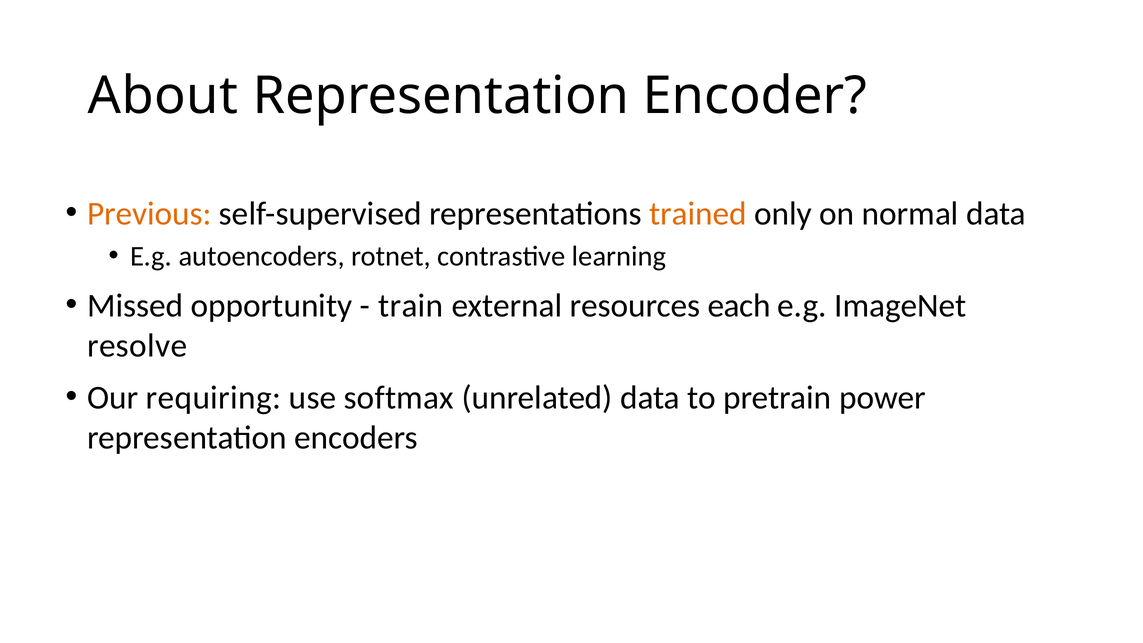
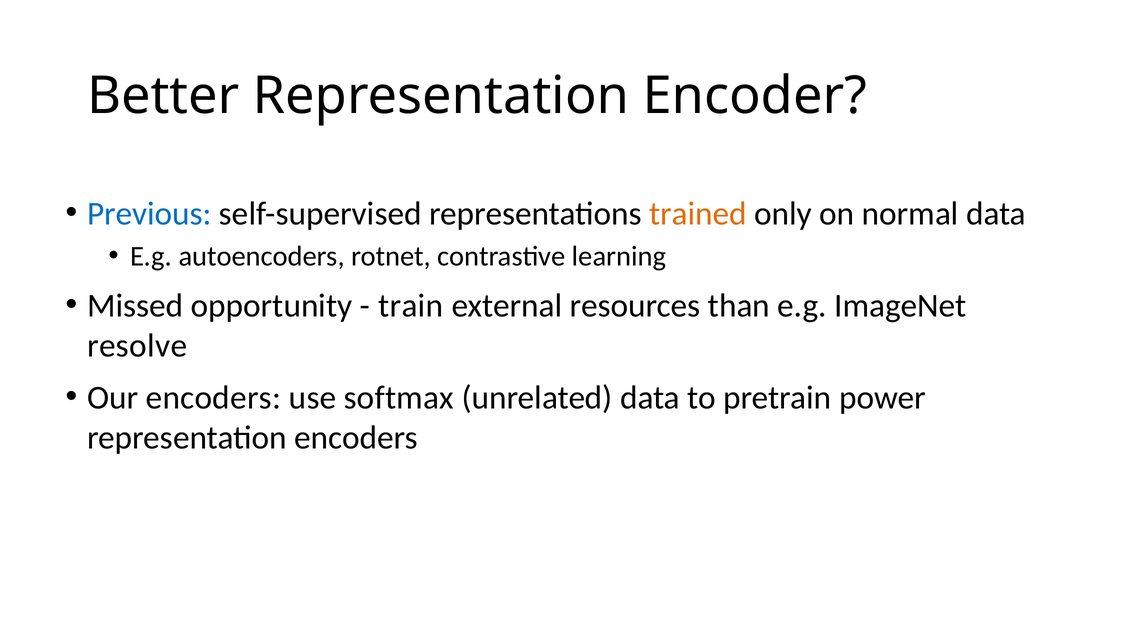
About: About -> Better (163, 96)
Previous colour: orange -> blue (149, 214)
each: each -> than (739, 306)
Our requiring: requiring -> encoders (213, 398)
